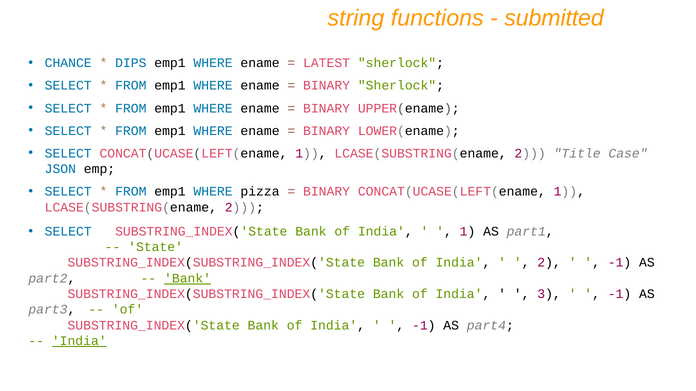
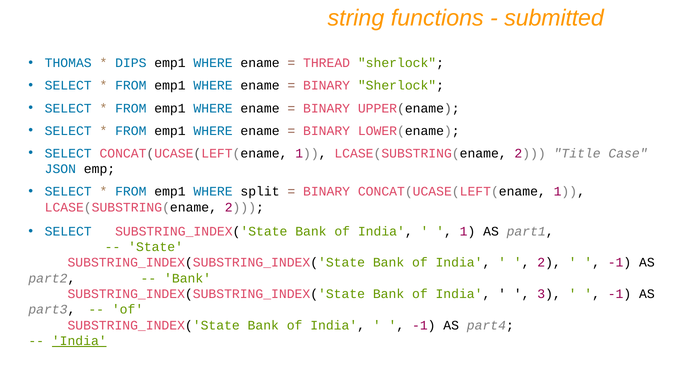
CHANCE: CHANCE -> THOMAS (68, 63)
LATEST: LATEST -> THREAD (327, 63)
pizza: pizza -> split (260, 192)
Bank underline: present -> none (188, 279)
